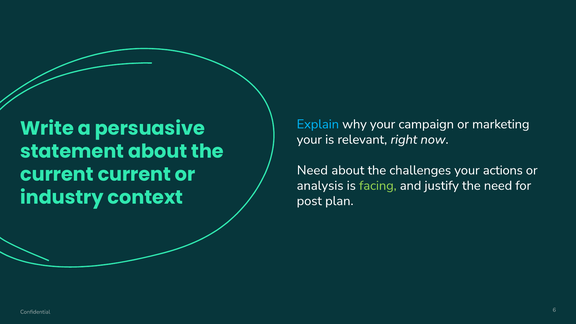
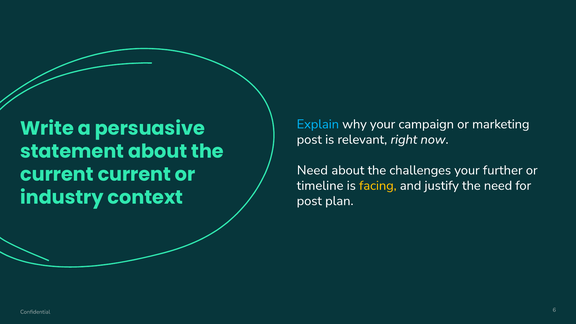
your: your -> post (309, 140)
actions: actions -> further (503, 170)
analysis: analysis -> timeline (320, 186)
facing colour: light green -> yellow (378, 186)
